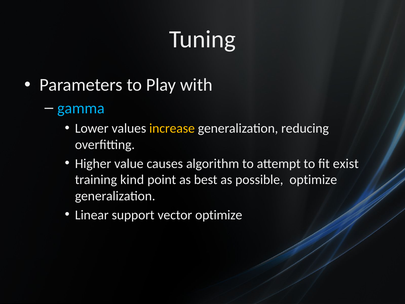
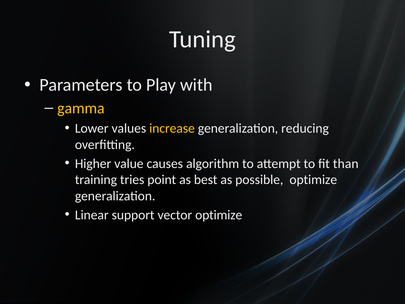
gamma colour: light blue -> yellow (81, 108)
exist: exist -> than (346, 163)
kind: kind -> tries (132, 180)
